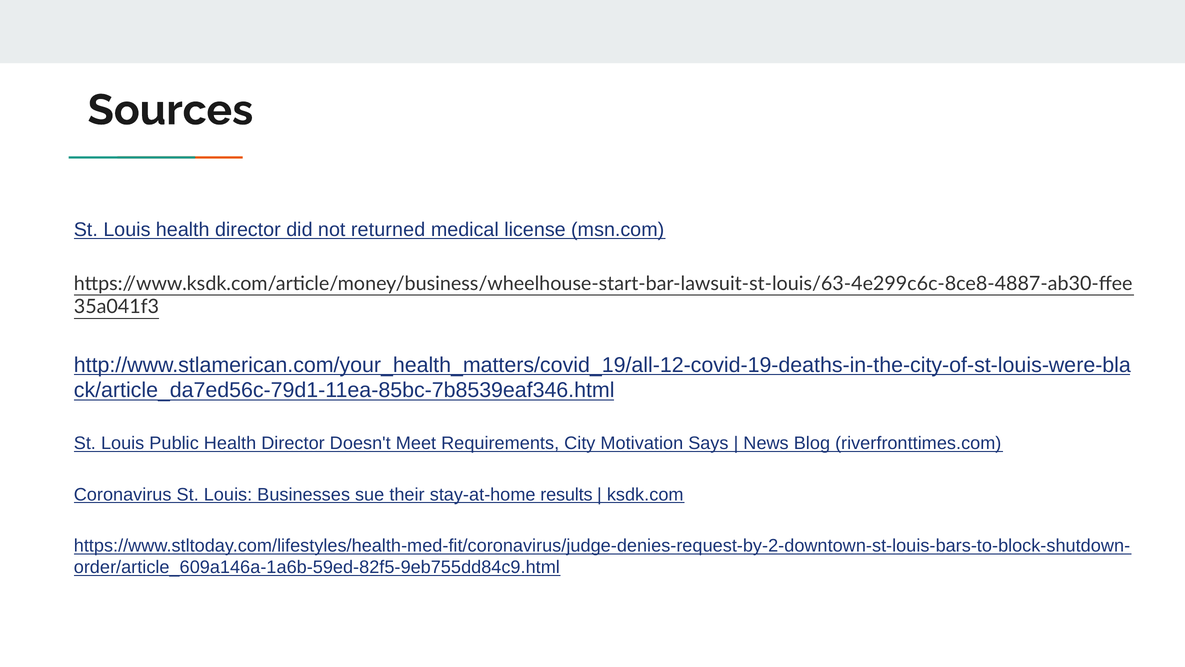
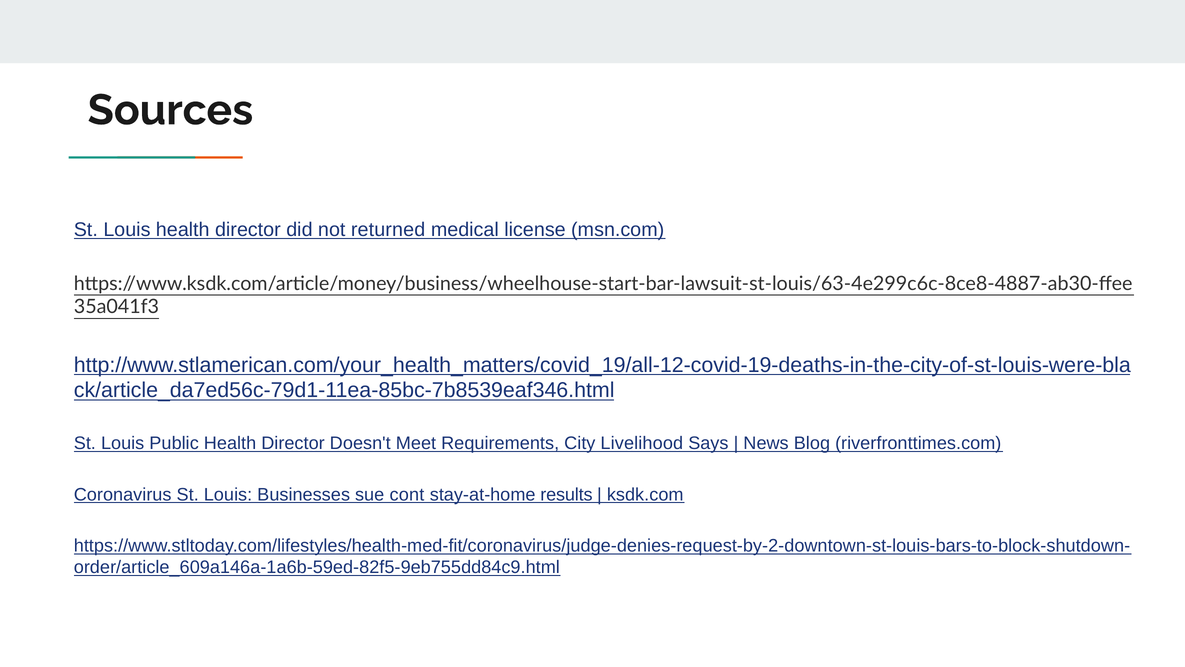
Motivation: Motivation -> Livelihood (642, 443)
their: their -> cont (407, 494)
